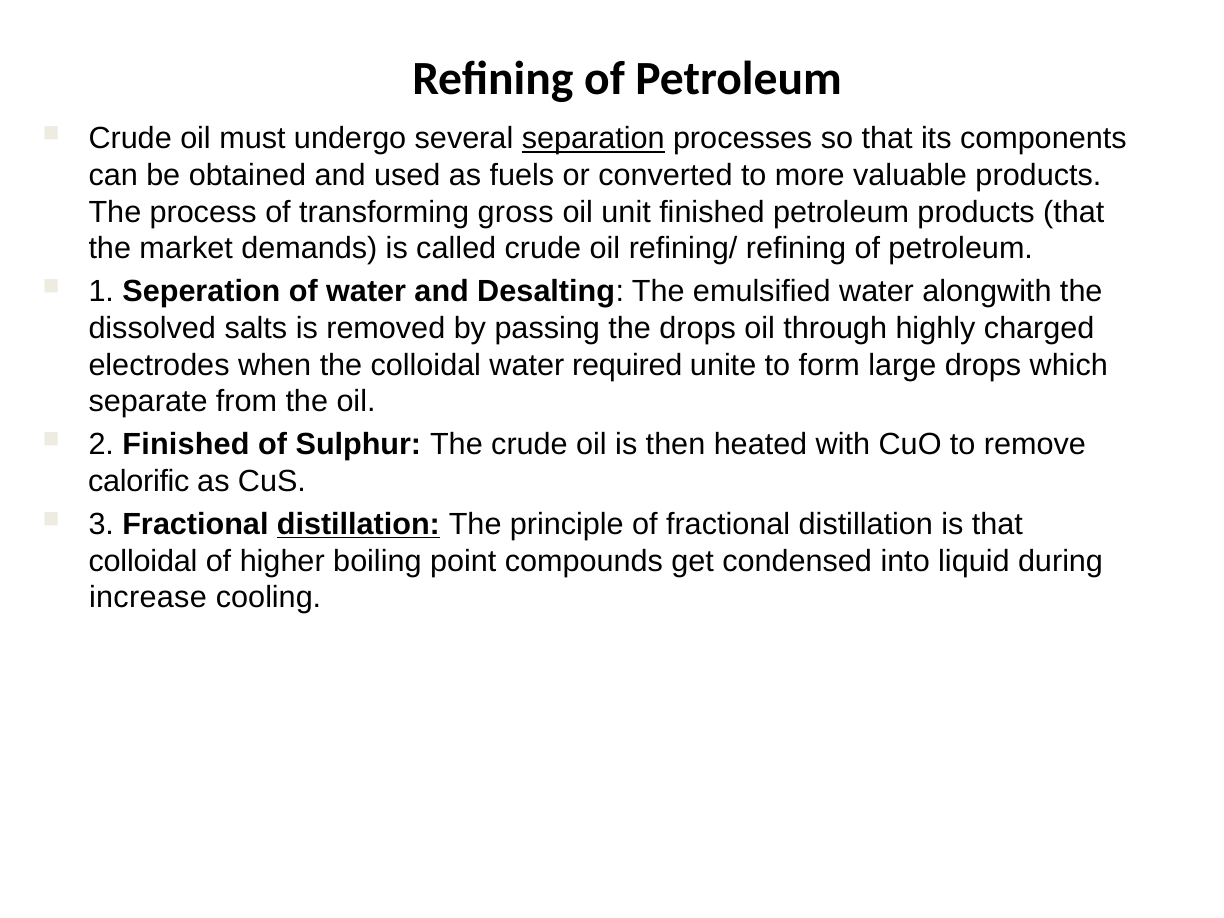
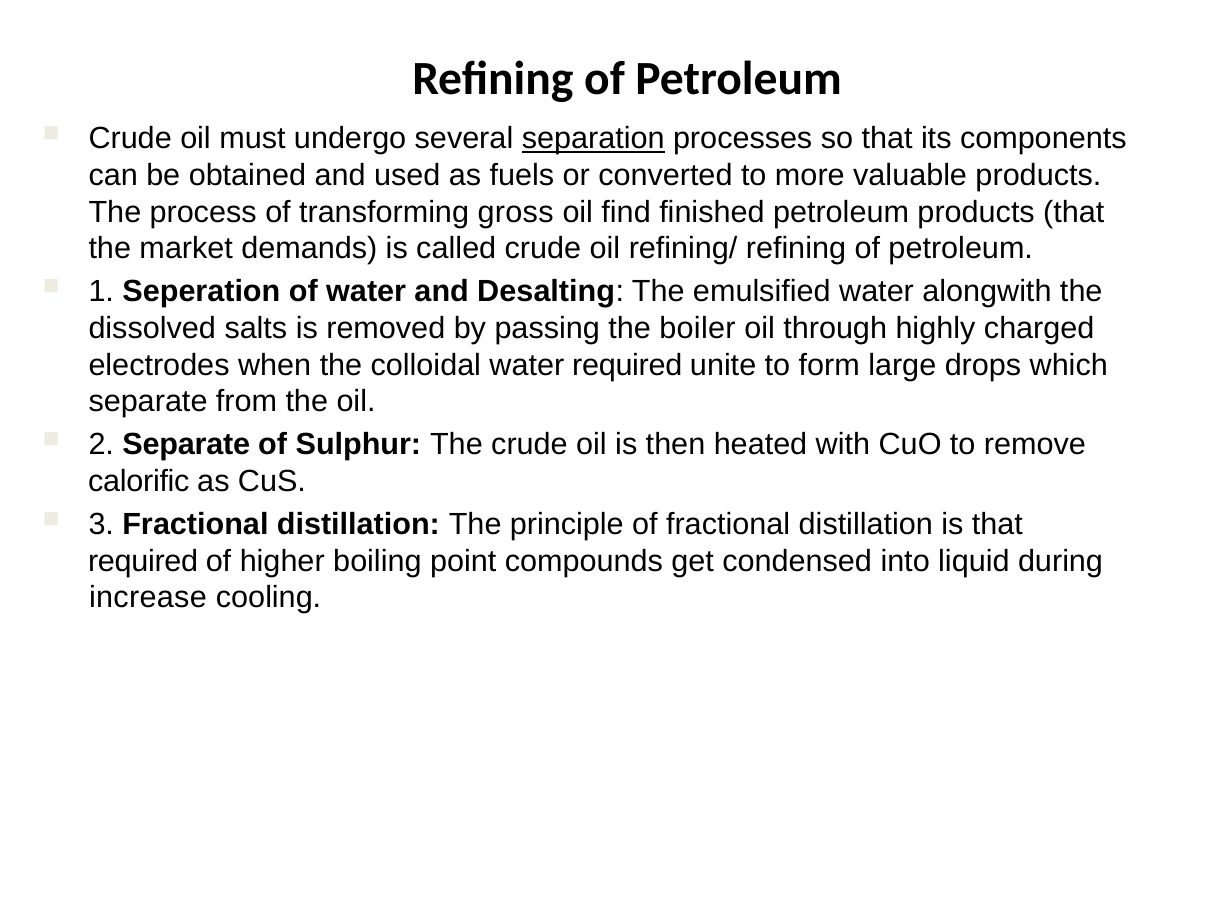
unit: unit -> find (626, 212)
the drops: drops -> boiler (698, 328)
2 Finished: Finished -> Separate (186, 445)
distillation underline: present -> none (358, 524)
colloidal: colloidal -> required (143, 561)
